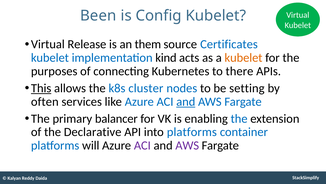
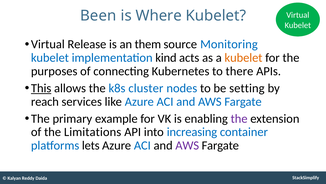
Config: Config -> Where (159, 16)
Certificates: Certificates -> Monitoring (229, 44)
often: often -> reach (45, 101)
and underline: present -> none (186, 101)
balancer: balancer -> example (116, 118)
the colour: blue -> purple (239, 118)
Declarative: Declarative -> Limitations (93, 132)
into platforms: platforms -> increasing (192, 132)
will: will -> lets (91, 145)
ACI colour: purple -> blue (142, 145)
